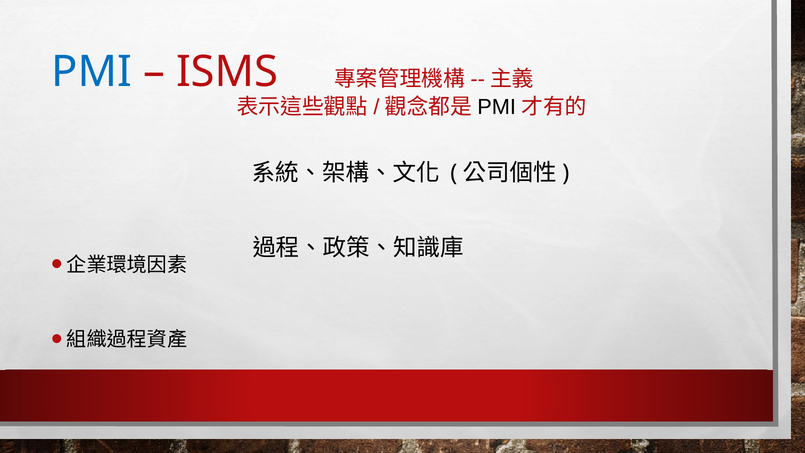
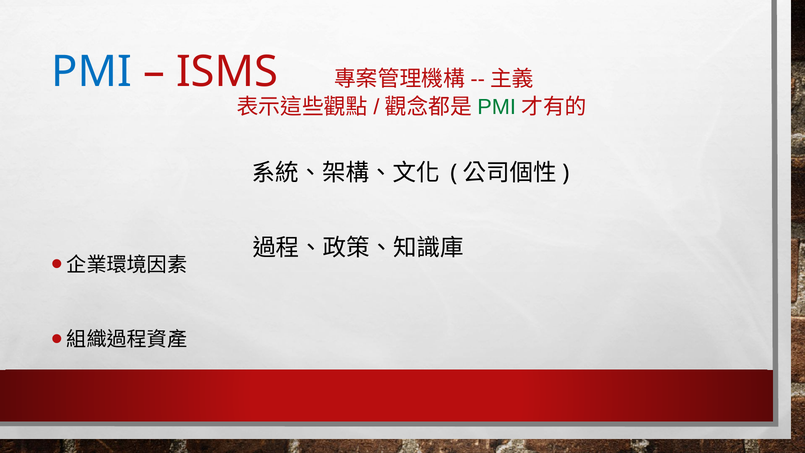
PMI colour: black -> green (497, 107)
